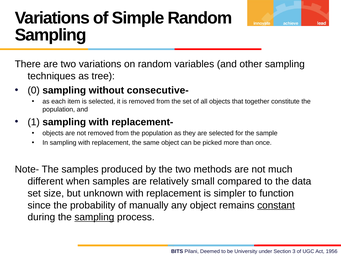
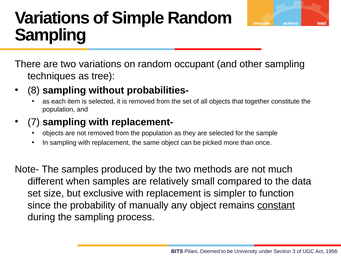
variables: variables -> occupant (194, 64)
0: 0 -> 8 (34, 90)
consecutive-: consecutive- -> probabilities- (158, 90)
1: 1 -> 7 (34, 122)
unknown: unknown -> exclusive (103, 193)
sampling underline: present -> none (94, 217)
